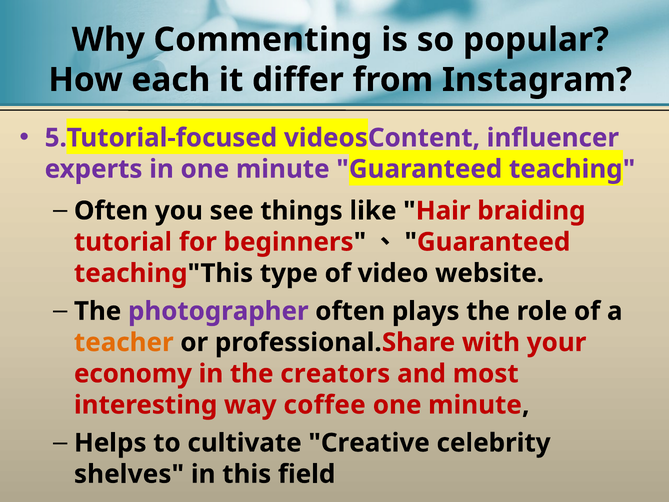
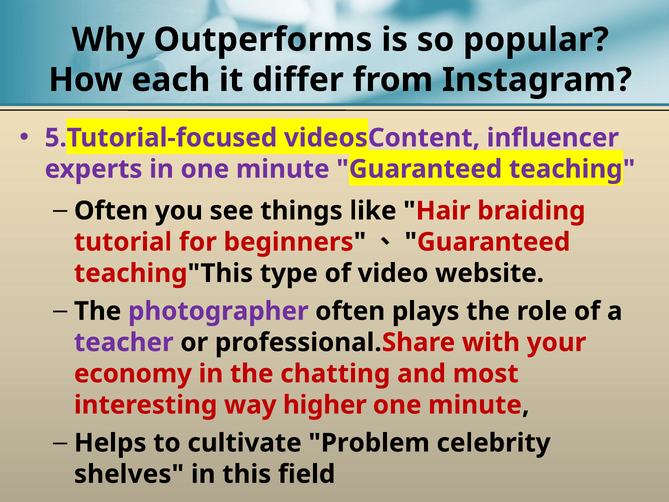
Commenting: Commenting -> Outperforms (263, 40)
teacher colour: orange -> purple (124, 342)
creators: creators -> chatting (335, 374)
coffee: coffee -> higher (325, 405)
Creative: Creative -> Problem (369, 443)
